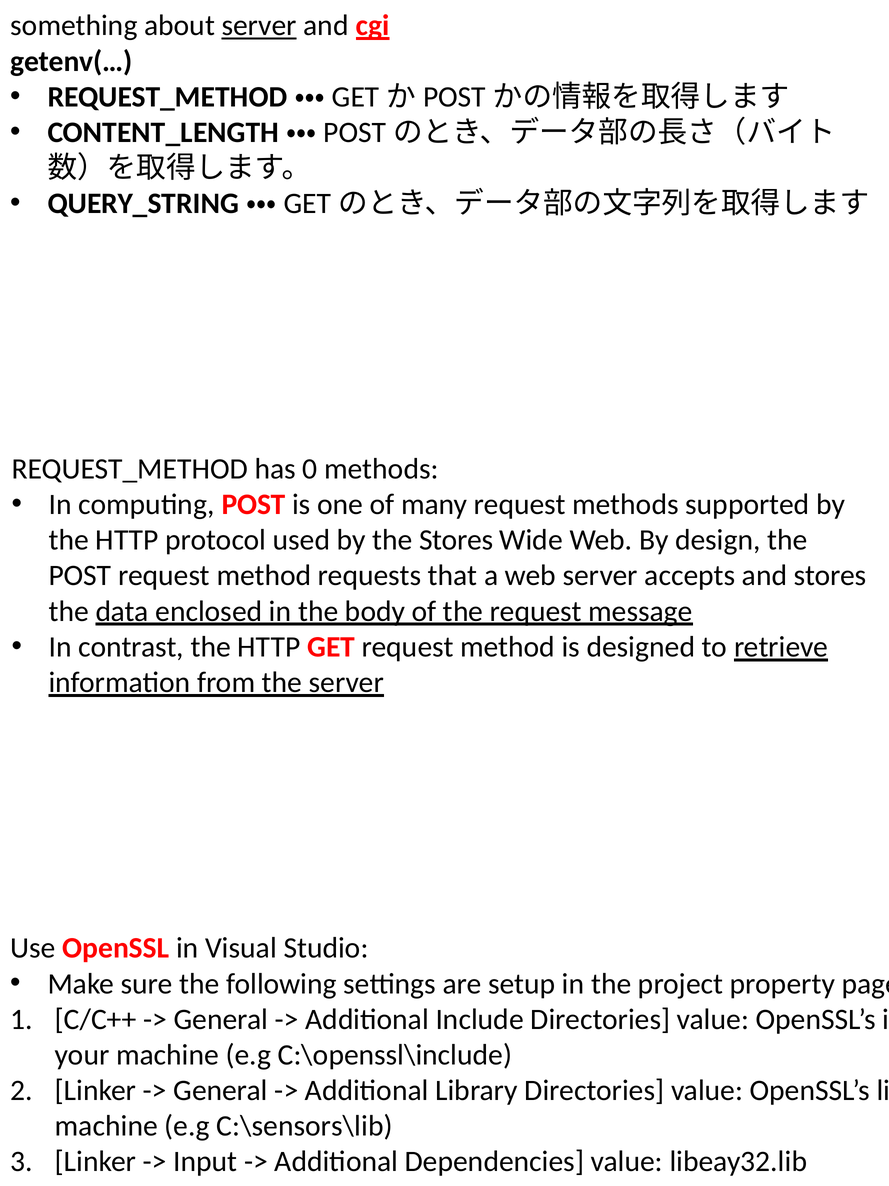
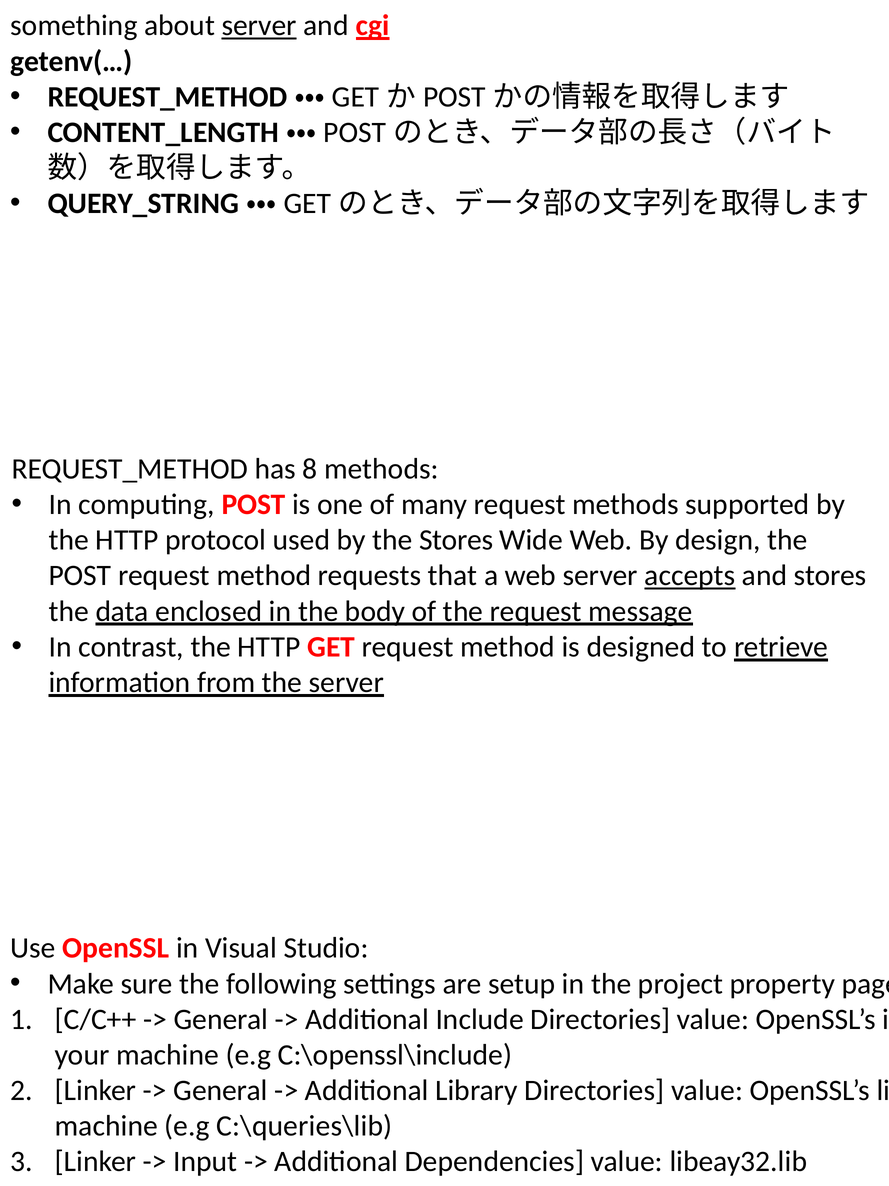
0: 0 -> 8 (310, 469)
accepts underline: none -> present (690, 575)
C:\sensors\lib: C:\sensors\lib -> C:\queries\lib (304, 1125)
